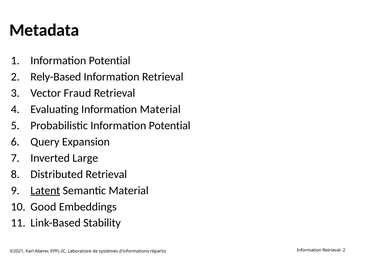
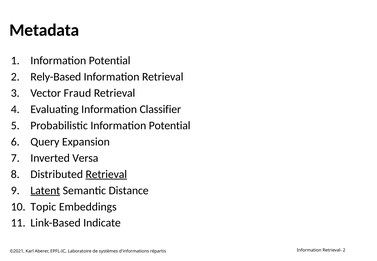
Information Material: Material -> Classifier (160, 109)
Large: Large -> Versa (85, 158)
Retrieval underline: none -> present (106, 174)
Semantic Material: Material -> Distance (129, 190)
Good: Good -> Topic (43, 207)
Stability: Stability -> Indicate (102, 223)
